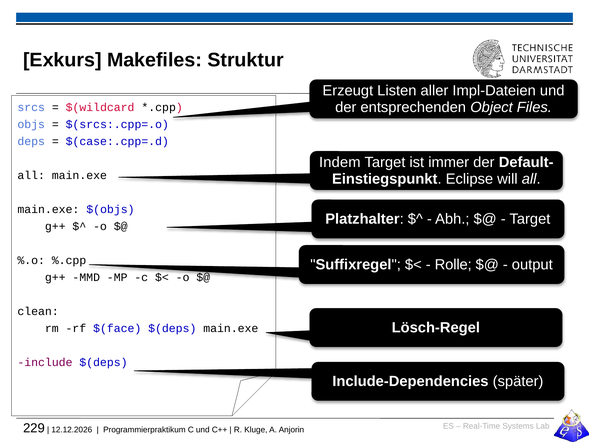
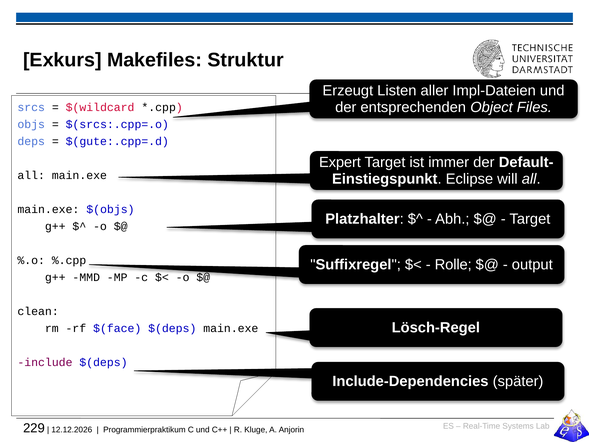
$(case:.cpp=.d: $(case:.cpp=.d -> $(gute:.cpp=.d (117, 141)
Indem: Indem -> Expert (340, 162)
